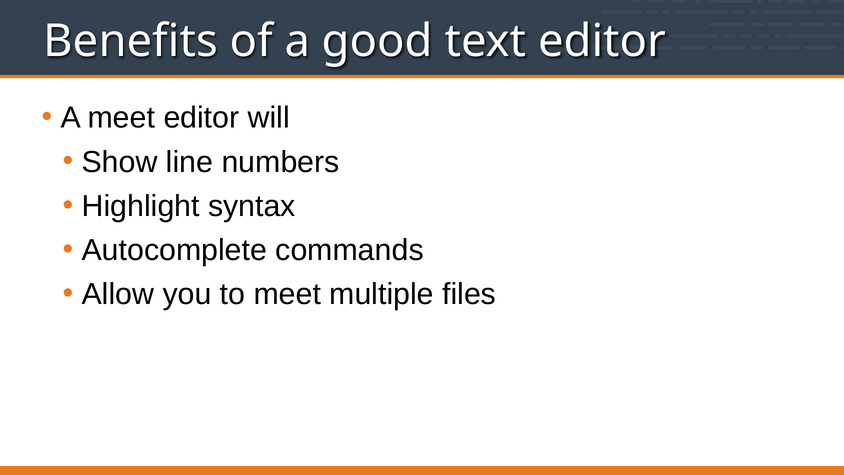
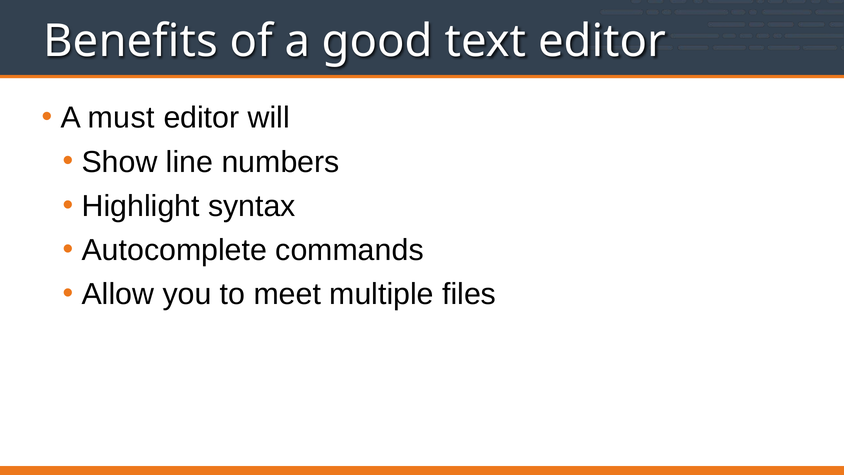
A meet: meet -> must (121, 118)
